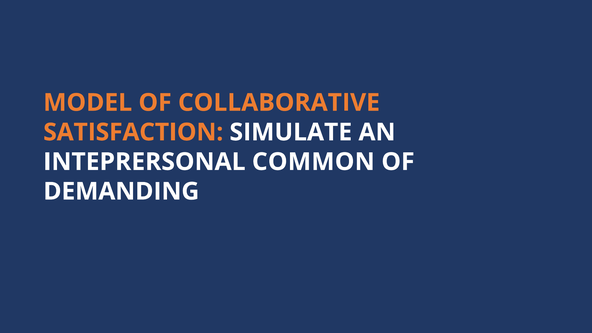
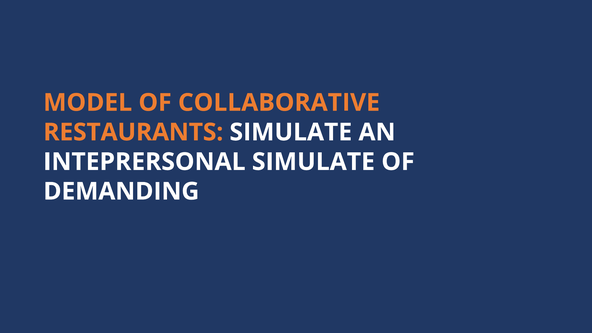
SATISFACTION: SATISFACTION -> RESTAURANTS (133, 132)
INTEPRERSONAL COMMON: COMMON -> SIMULATE (313, 162)
